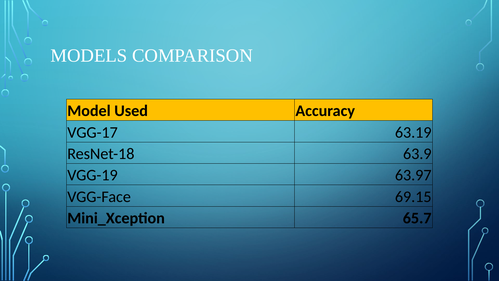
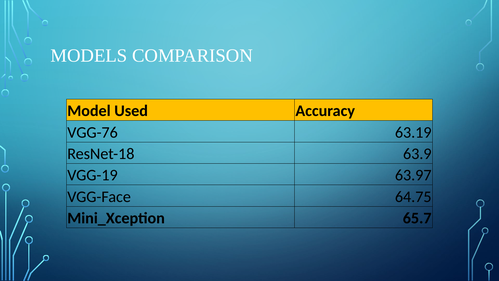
VGG-17: VGG-17 -> VGG-76 (93, 132)
69.15: 69.15 -> 64.75 (413, 196)
